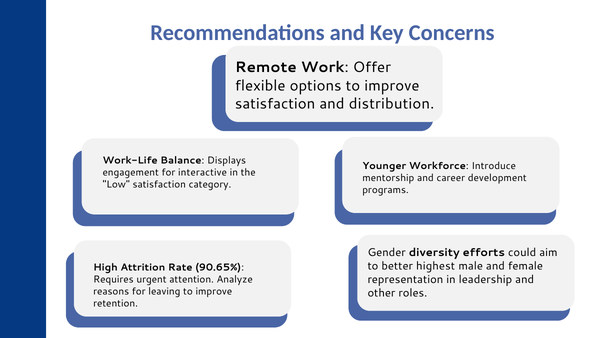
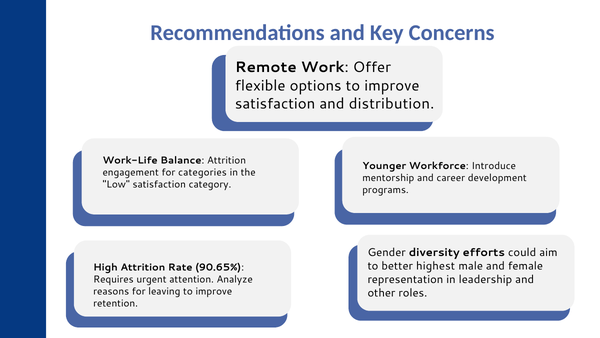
Balance Displays: Displays -> Attrition (227, 160)
interactive: interactive -> categories (203, 172)
